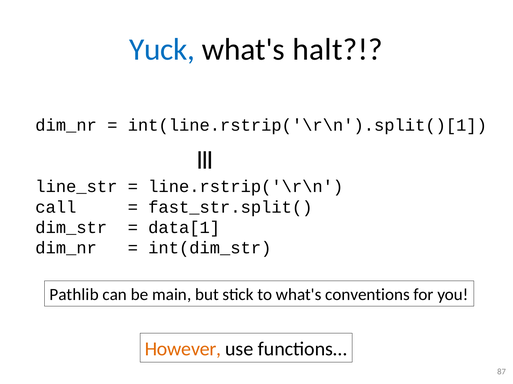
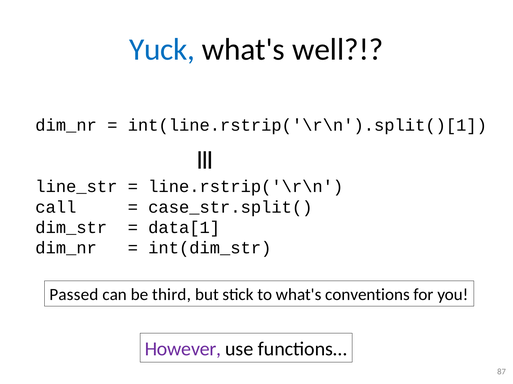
halt: halt -> well (338, 50)
fast_str.split(: fast_str.split( -> case_str.split( (230, 207)
Pathlib: Pathlib -> Passed (74, 295)
main: main -> third (172, 295)
However colour: orange -> purple (183, 350)
